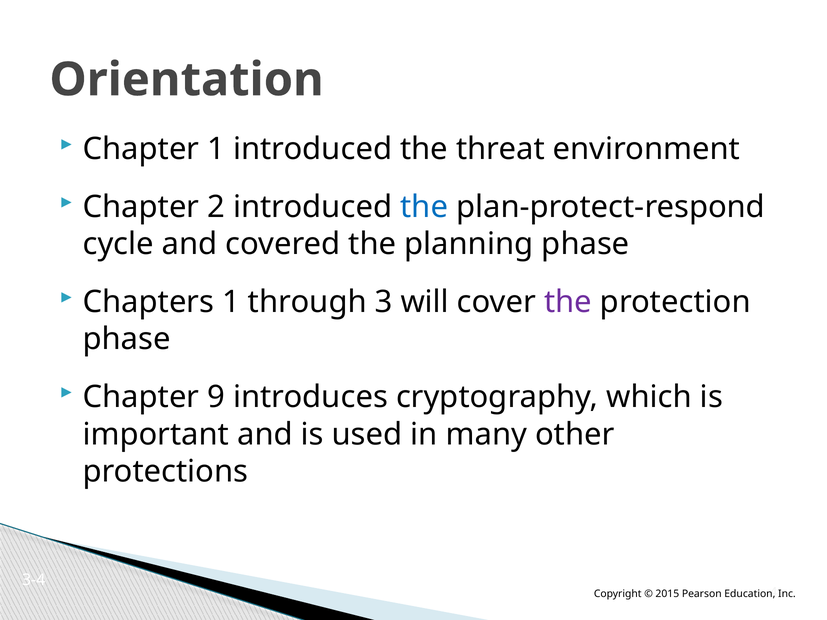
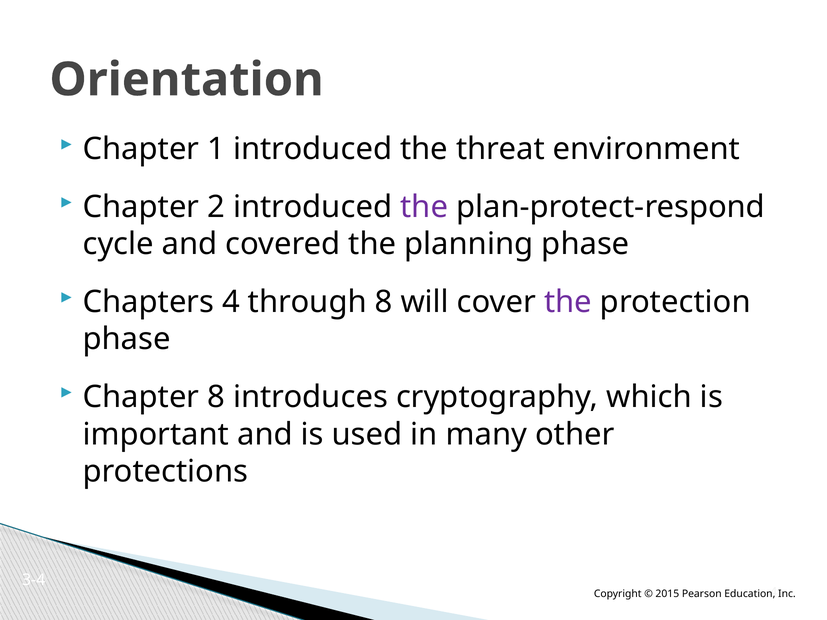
the colour: blue -> purple (424, 207)
Chapters 1: 1 -> 4 (231, 302)
through 3: 3 -> 8 (384, 302)
Chapter 9: 9 -> 8 (216, 397)
